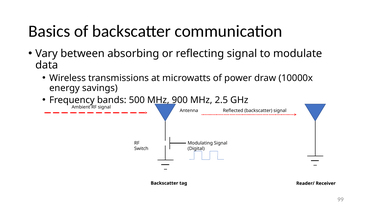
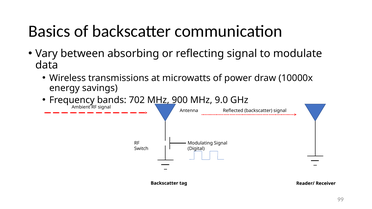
500: 500 -> 702 (137, 100)
2.5: 2.5 -> 9.0 (221, 100)
